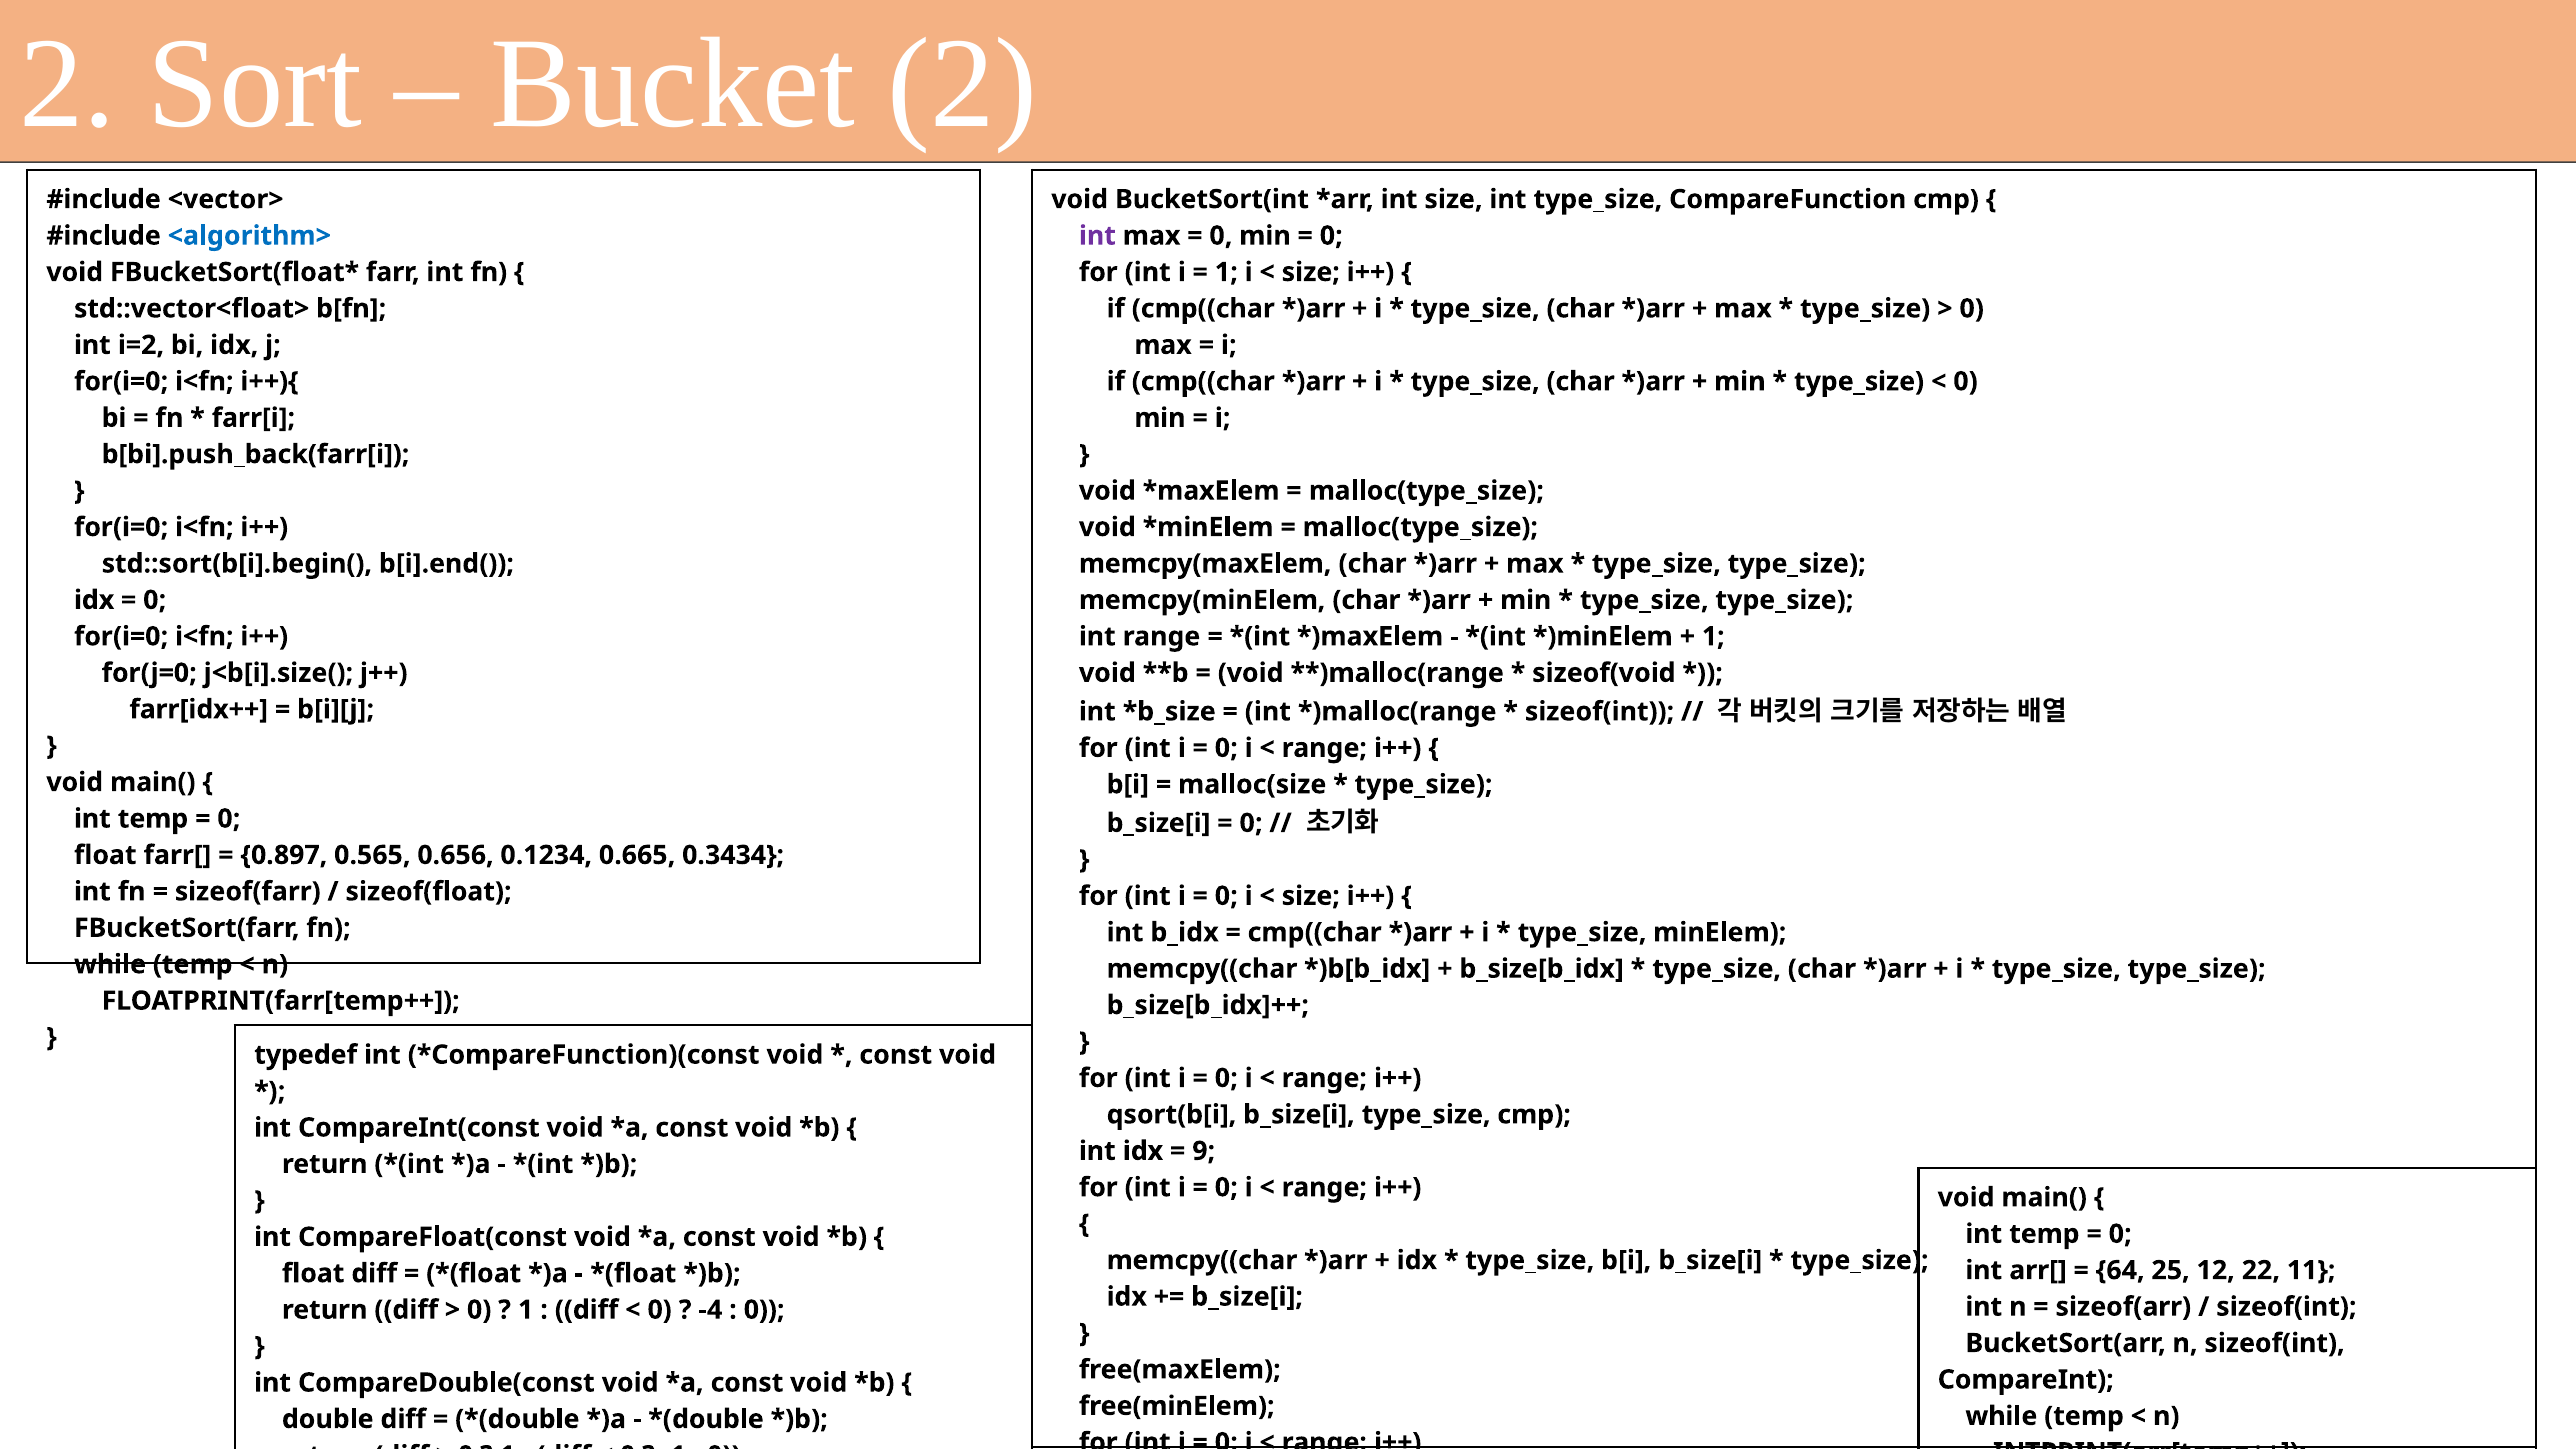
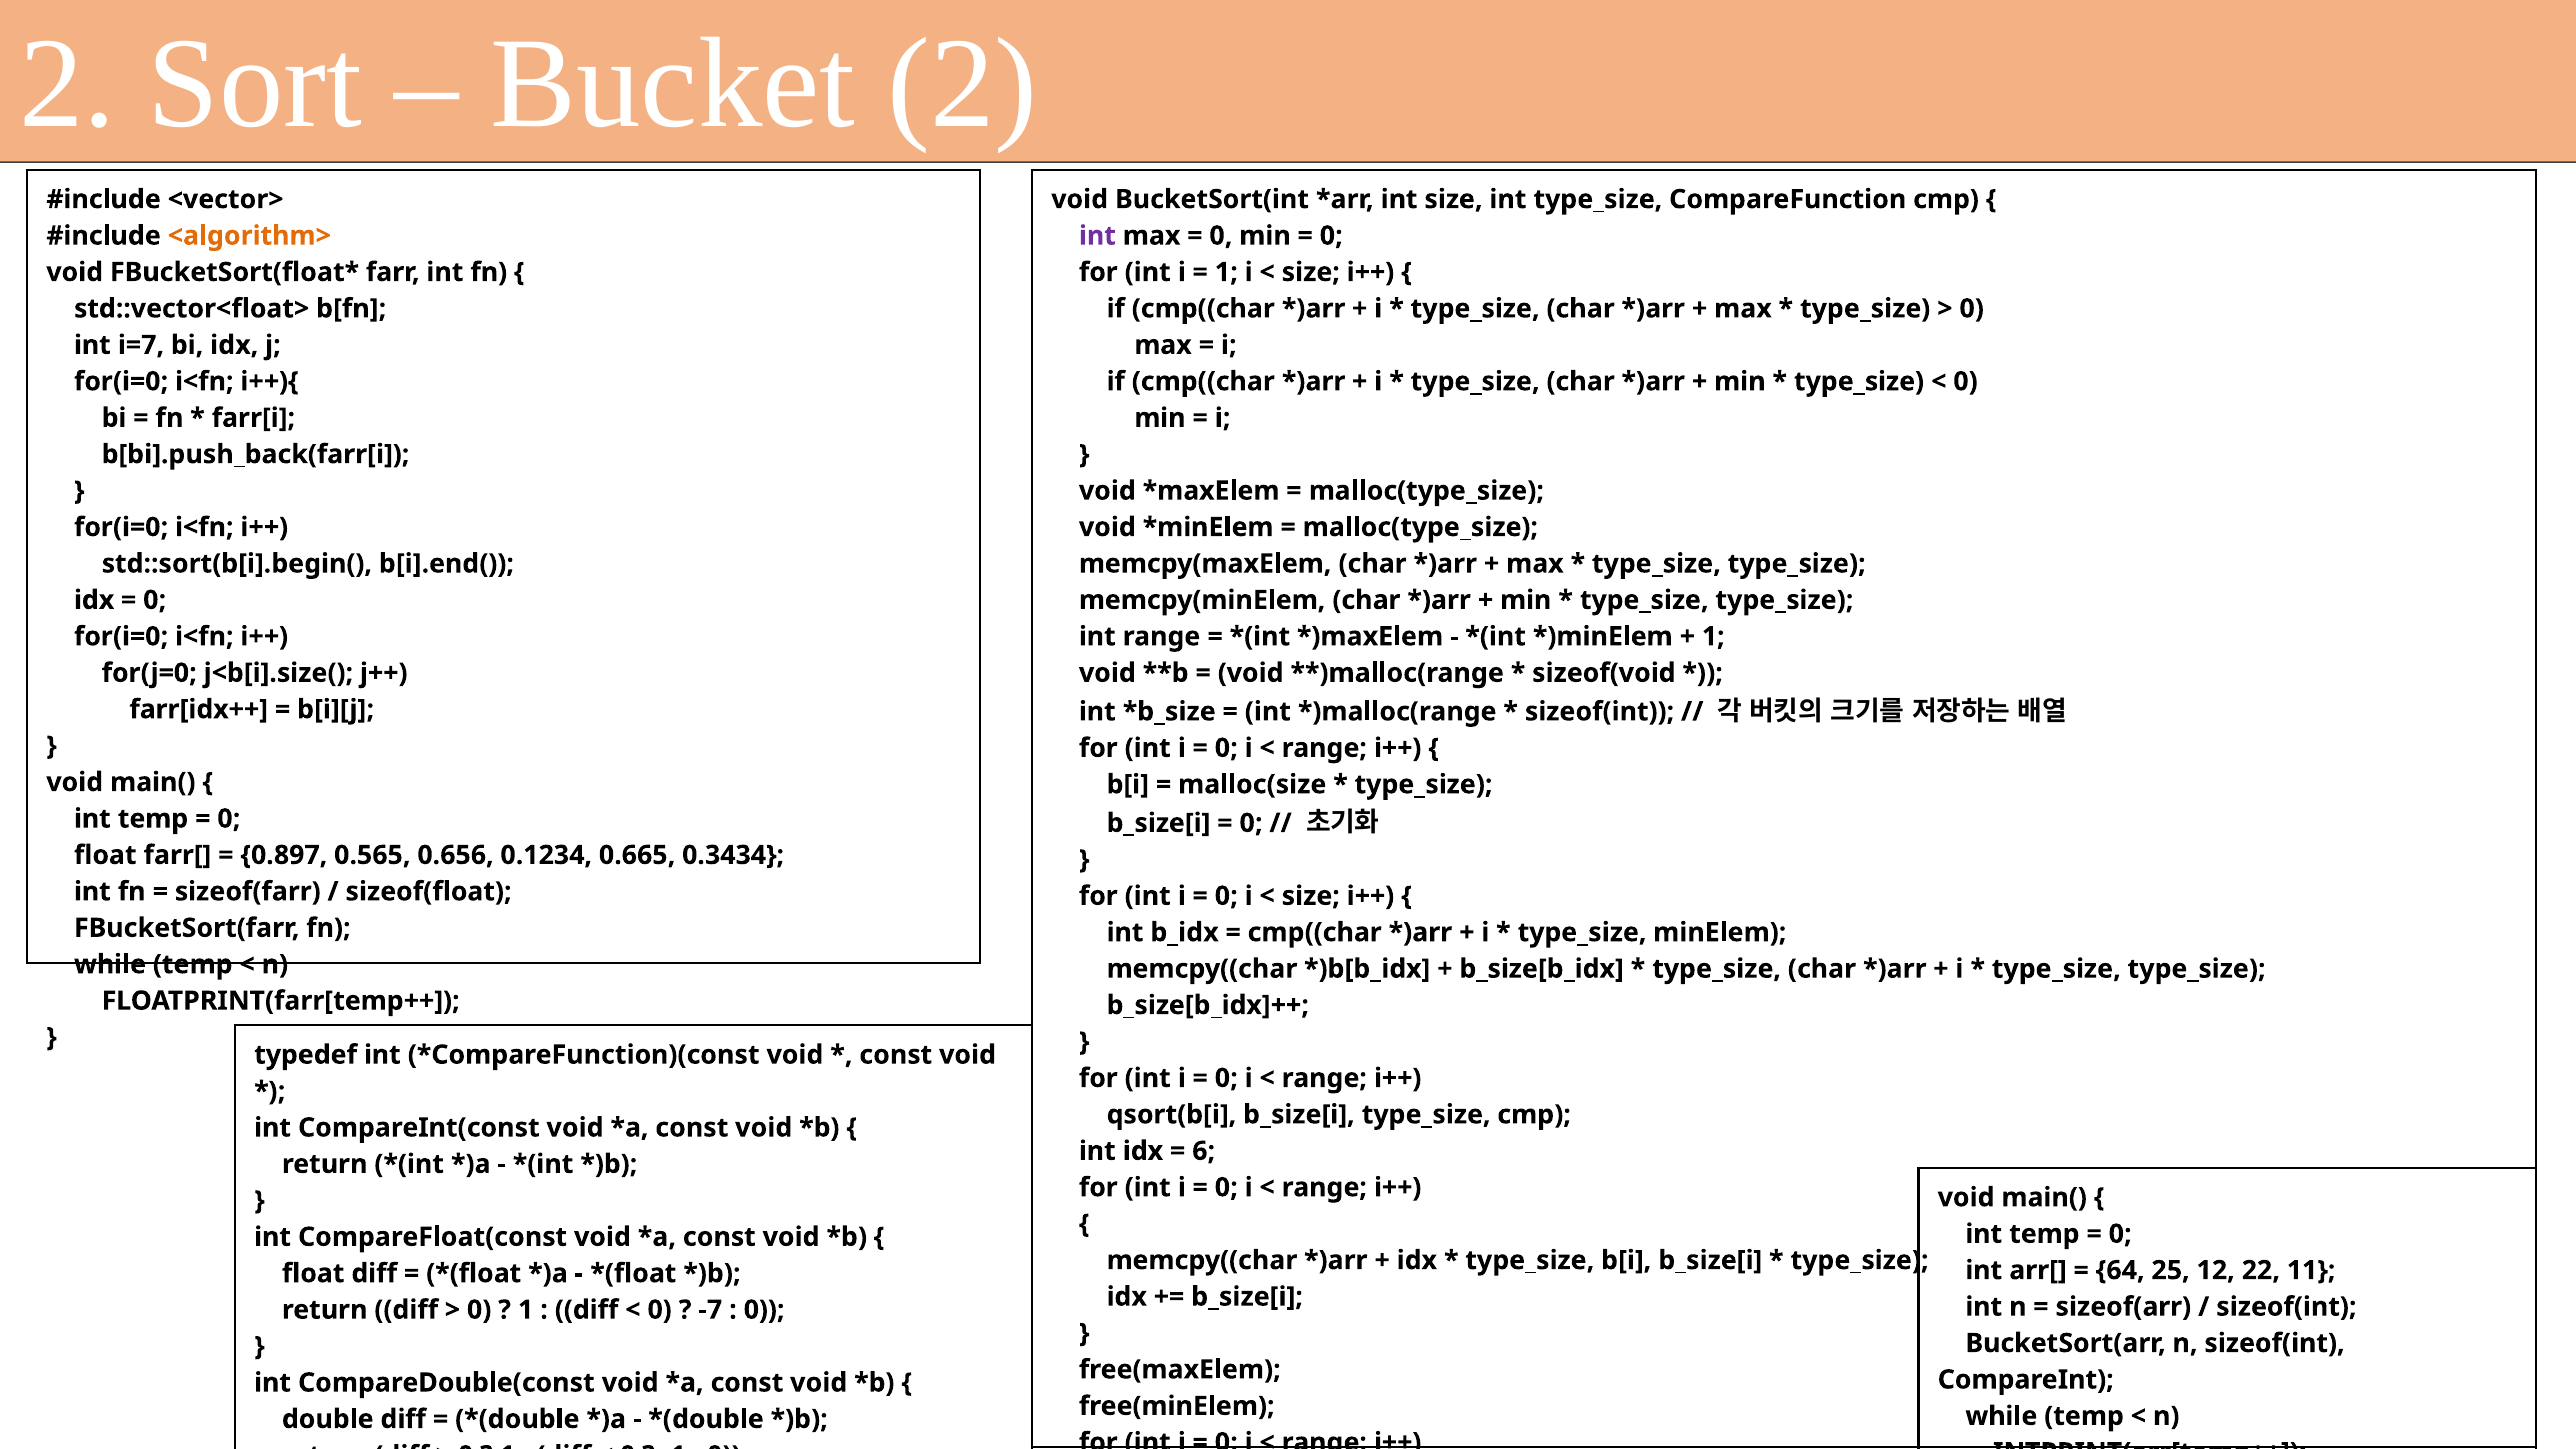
<algorithm> colour: blue -> orange (249, 236)
i=2: i=2 -> i=7 (141, 345)
9: 9 -> 6 (1204, 1151)
-4: -4 -> -7 (710, 1310)
